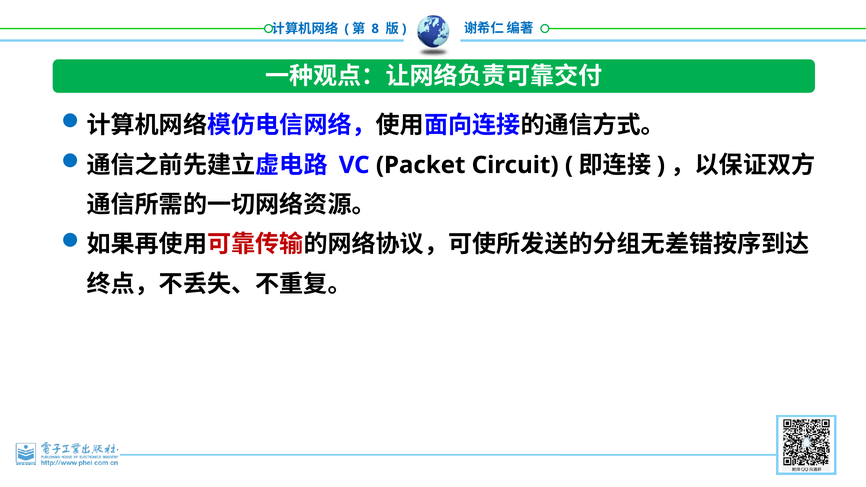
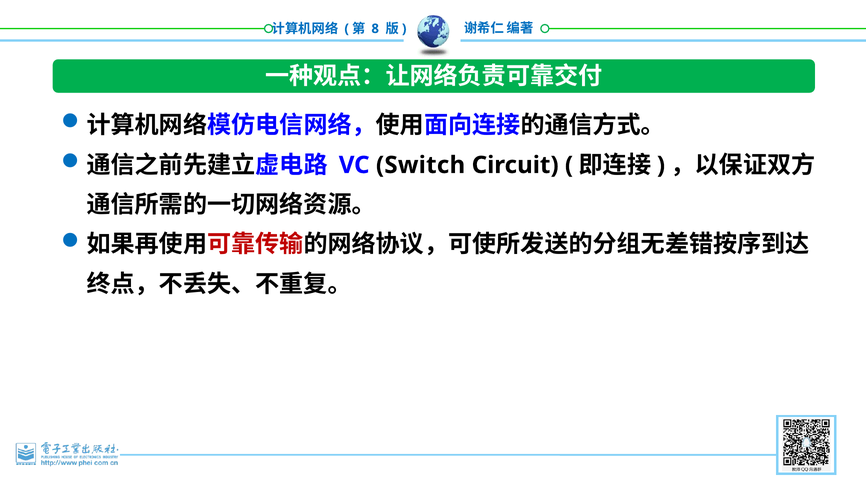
Packet: Packet -> Switch (421, 165)
